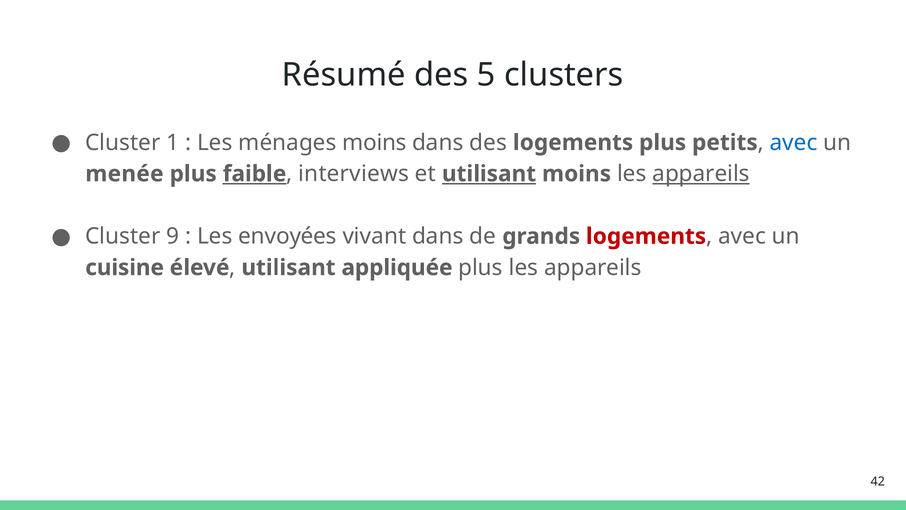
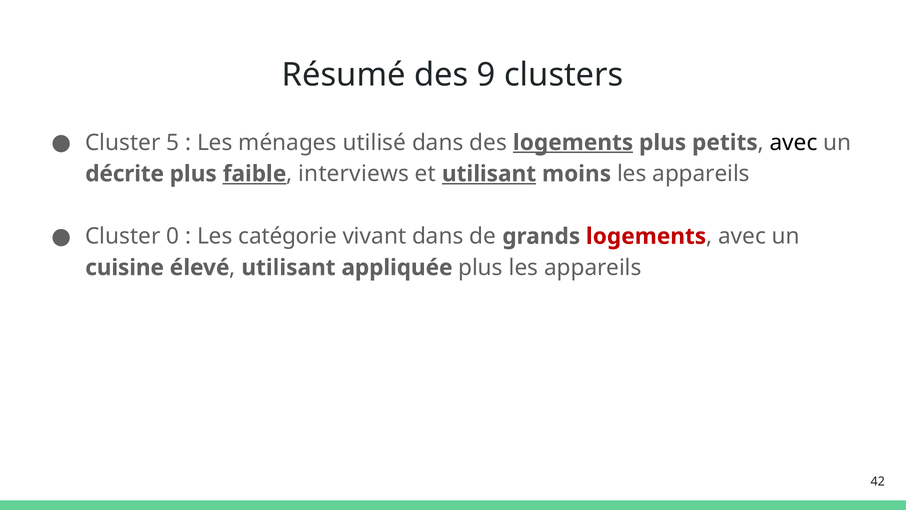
5: 5 -> 9 (486, 75)
1: 1 -> 5 (173, 142)
ménages moins: moins -> utilisé (374, 142)
logements underline: none -> present (573, 142)
avec colour: blue -> black (794, 142)
menée: menée -> décrite (125, 174)
appareils underline: present -> none (701, 174)
9: 9 -> 0 (173, 236)
envoyées: envoyées -> catégorie (288, 236)
